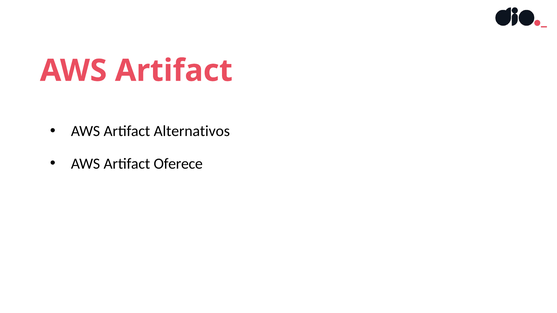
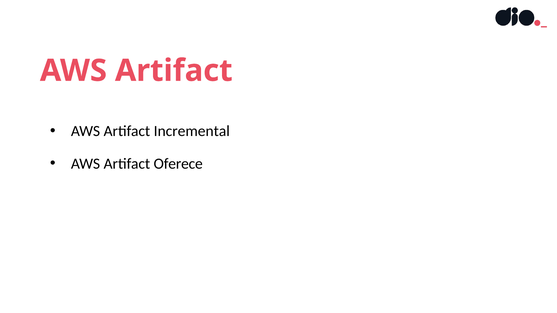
Alternativos: Alternativos -> Incremental (192, 131)
